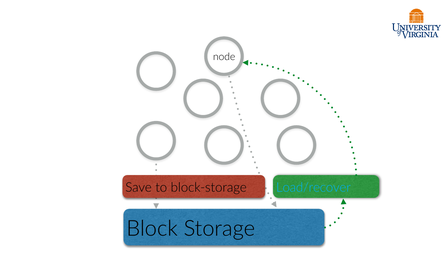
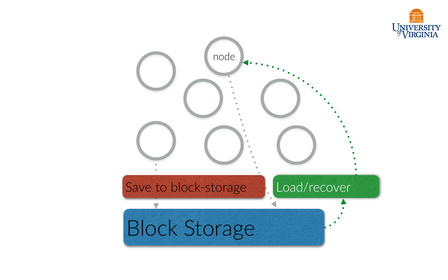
Load/recover colour: light blue -> white (313, 187)
